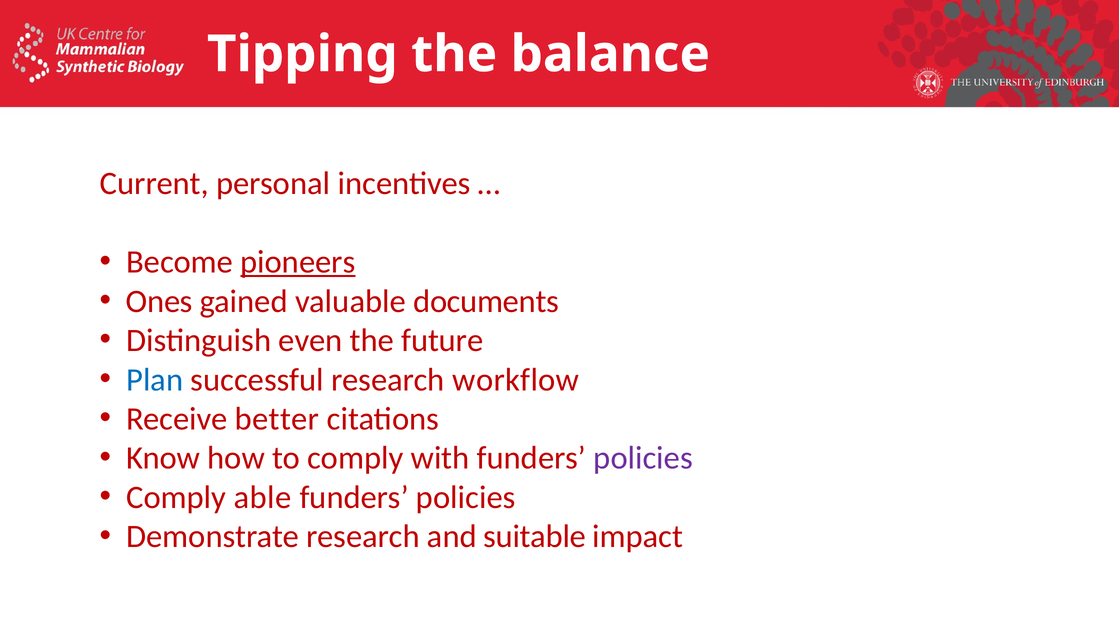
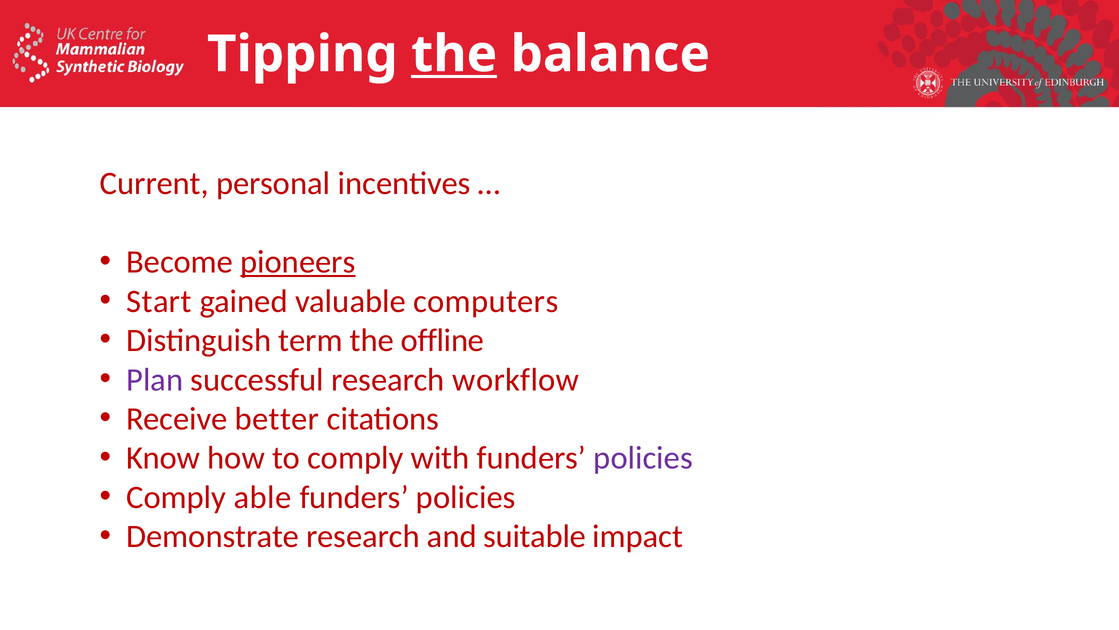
the underline: none -> present (454, 54)
Ones: Ones -> Start (159, 301)
documents: documents -> computers (486, 301)
even: even -> term (311, 340)
future: future -> offline (442, 340)
Plan colour: blue -> purple (155, 379)
